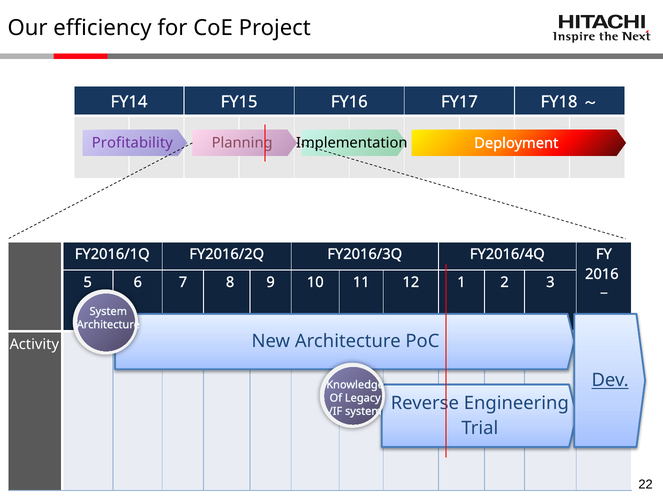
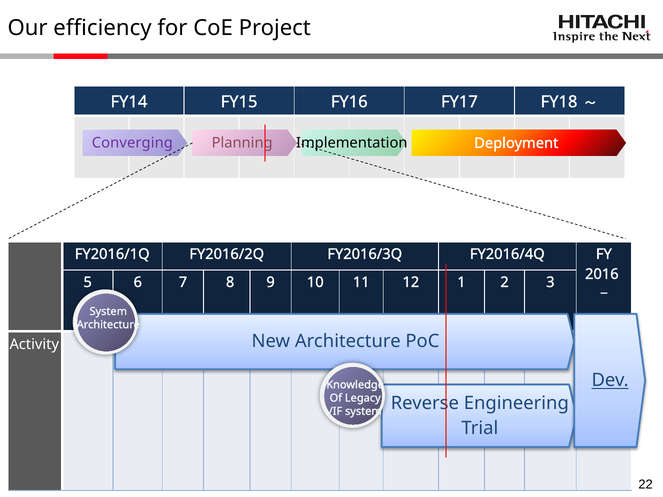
Profitability: Profitability -> Converging (132, 143)
